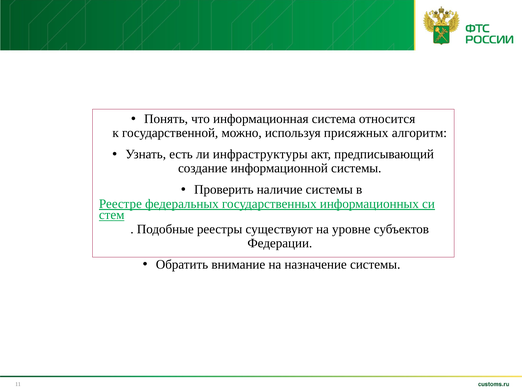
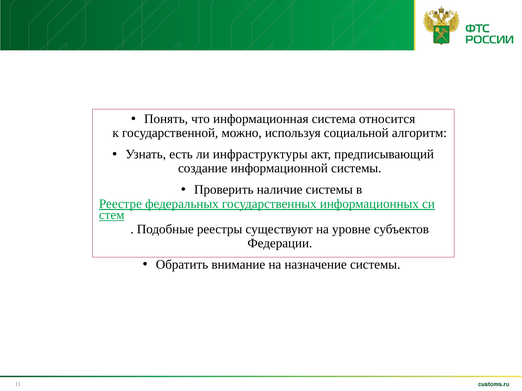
присяжных: присяжных -> социальной (356, 133)
